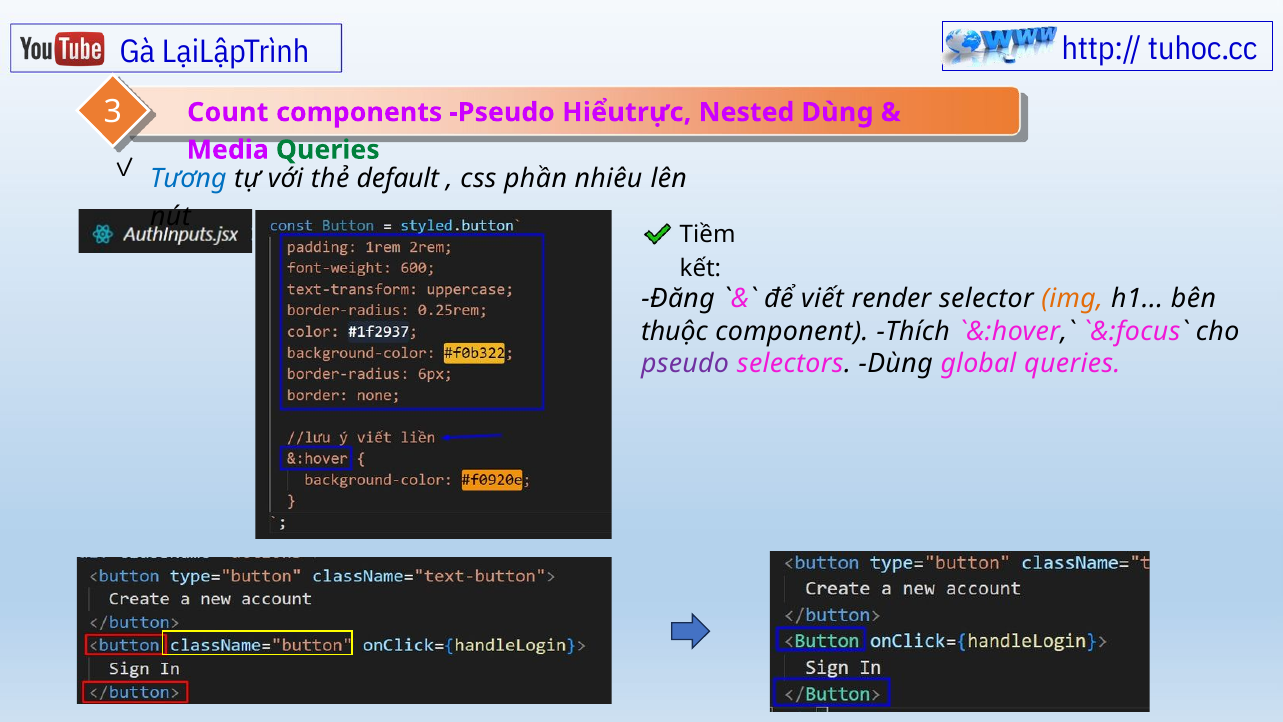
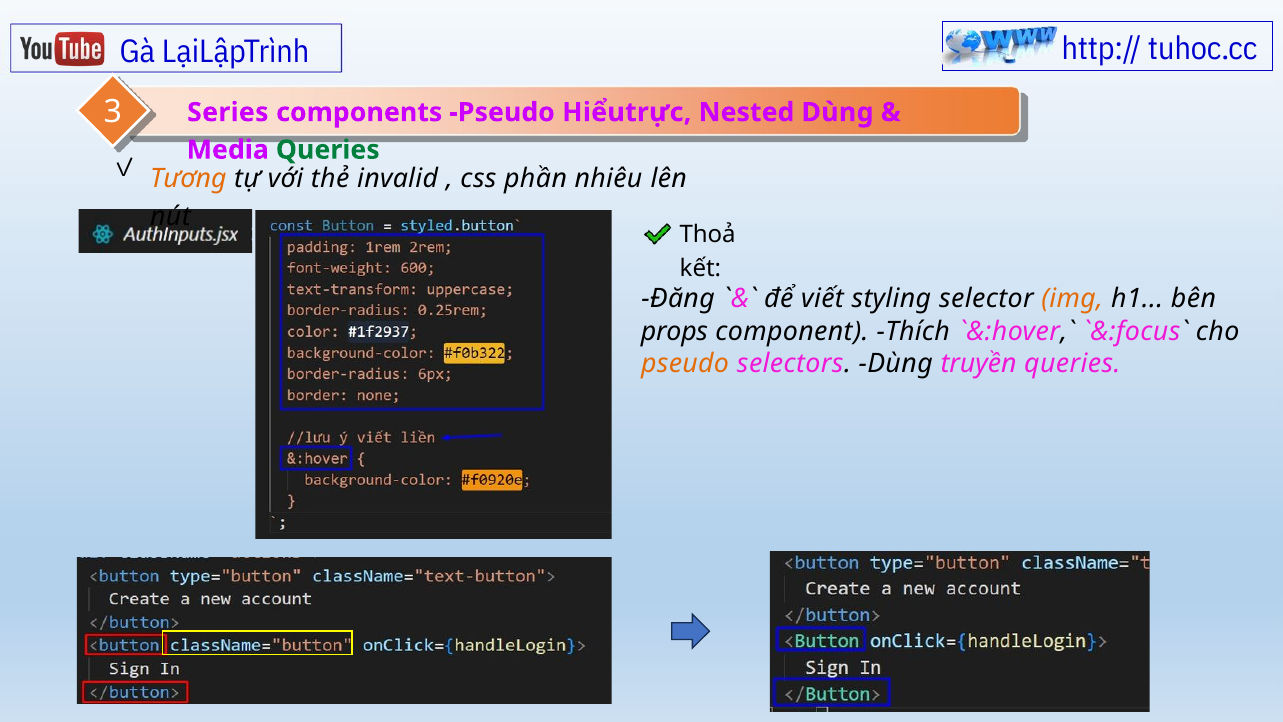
Count: Count -> Series (228, 112)
Tương colour: blue -> orange (188, 179)
default: default -> invalid (398, 179)
Tiềm: Tiềm -> Thoả (708, 235)
render: render -> styling (891, 299)
thuộc: thuộc -> props (674, 331)
pseudo colour: purple -> orange (685, 363)
global: global -> truyền (979, 363)
